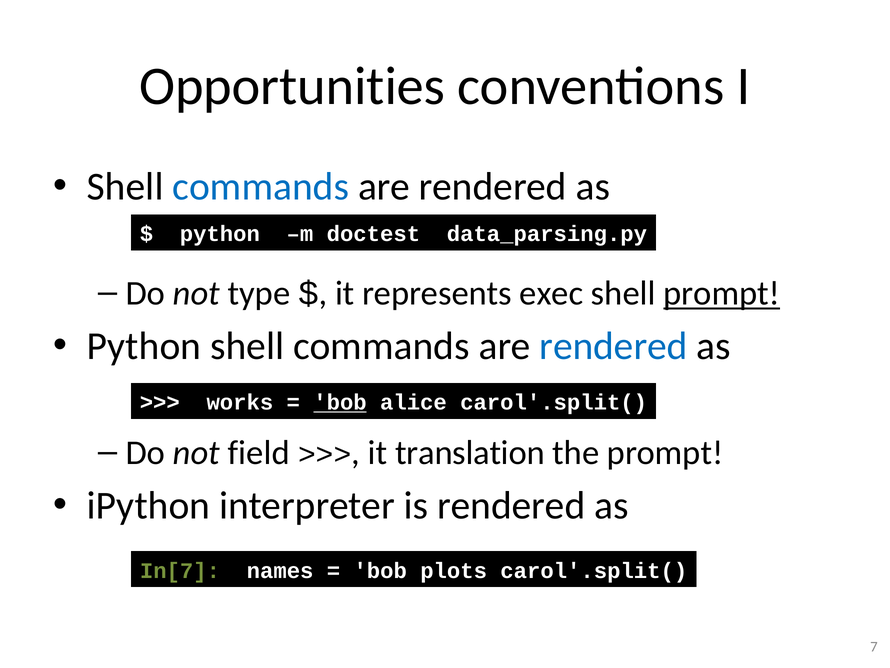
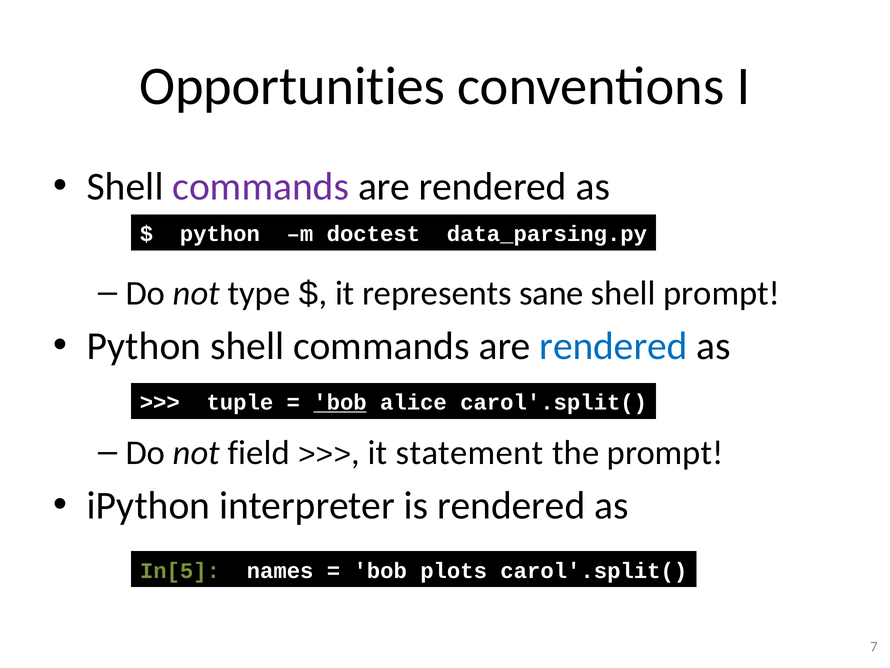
commands colour: blue -> purple (261, 187)
exec: exec -> sane (551, 293)
prompt underline: present -> none (722, 293)
works: works -> tuple (240, 402)
translation: translation -> statement (470, 452)
In[7: In[7 -> In[5 (180, 570)
